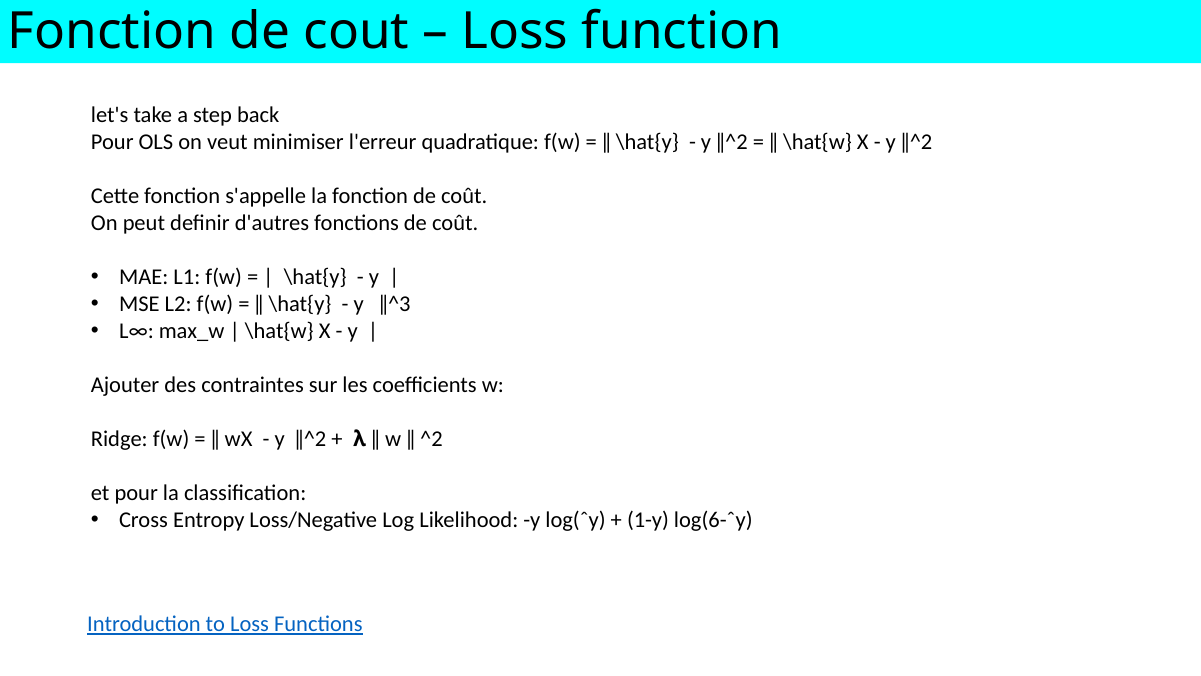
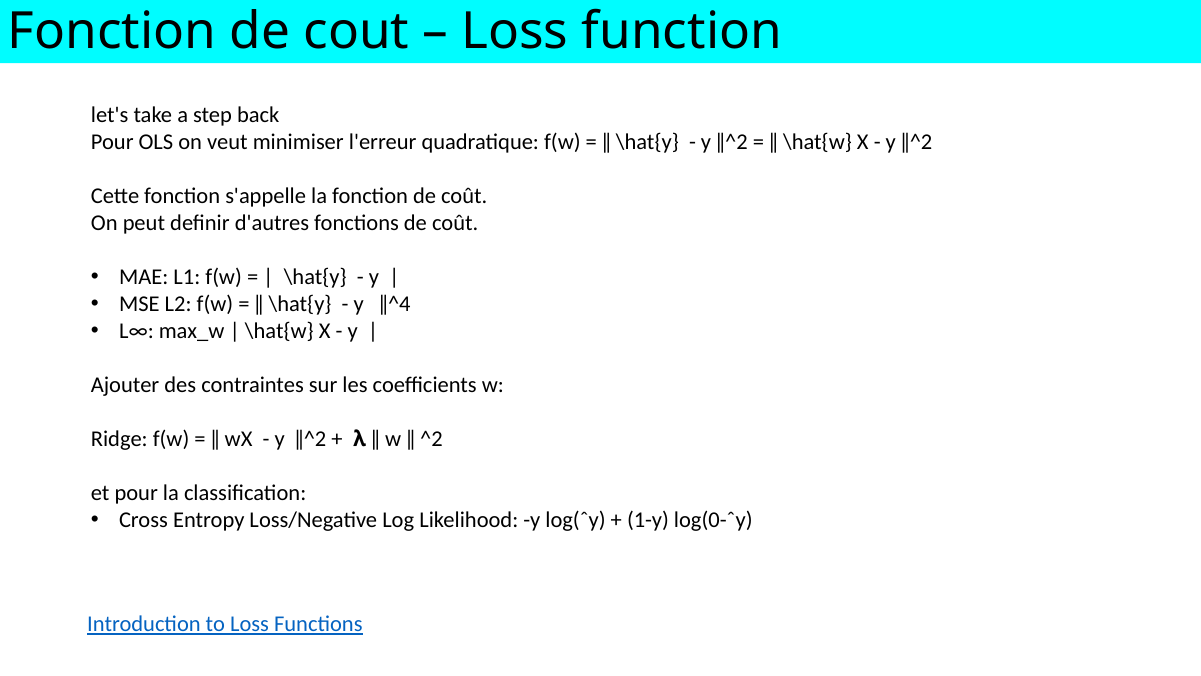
ǁ^3: ǁ^3 -> ǁ^4 (395, 304)
log(6-ˆy: log(6-ˆy -> log(0-ˆy (713, 520)
